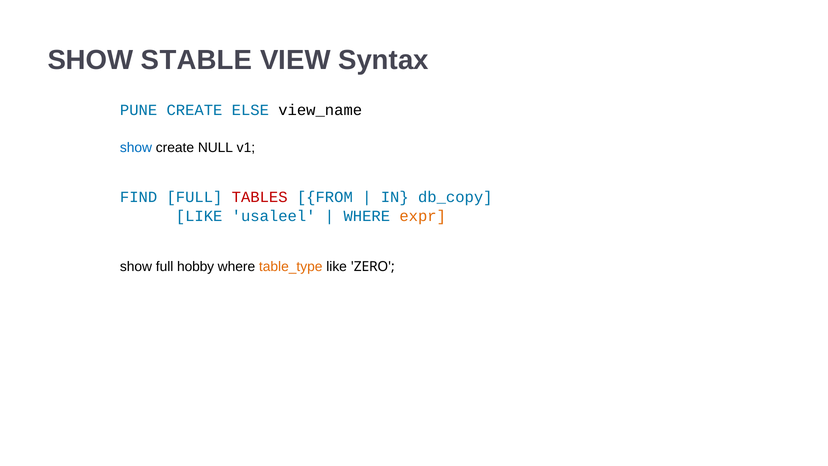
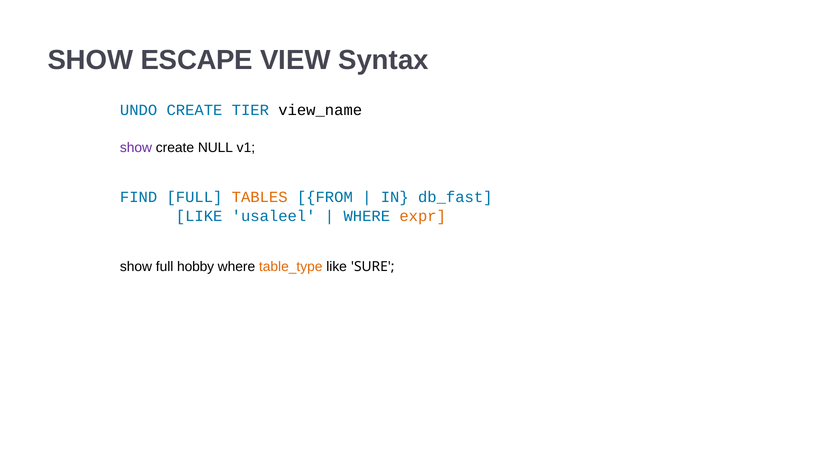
STABLE: STABLE -> ESCAPE (197, 60)
PUNE: PUNE -> UNDO (139, 110)
ELSE: ELSE -> TIER (250, 110)
show colour: blue -> purple (136, 148)
TABLES colour: red -> orange (260, 197)
db_copy: db_copy -> db_fast (455, 197)
ZERO: ZERO -> SURE (373, 267)
